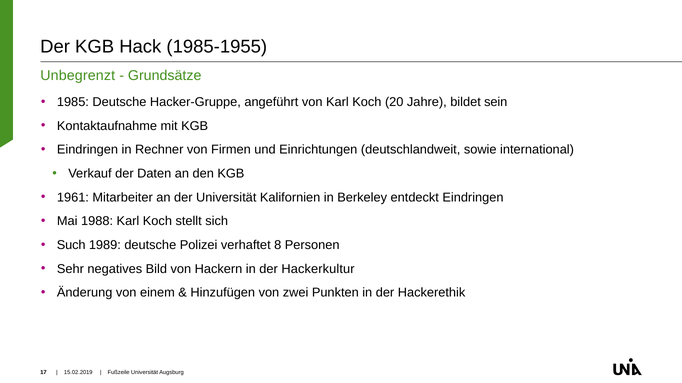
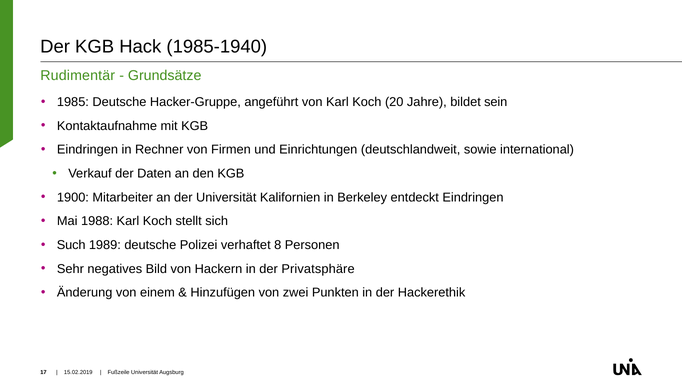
1985-1955: 1985-1955 -> 1985-1940 (217, 47)
Unbegrenzt: Unbegrenzt -> Rudimentär (78, 76)
1961: 1961 -> 1900 (73, 198)
Hackerkultur: Hackerkultur -> Privatsphäre (318, 269)
